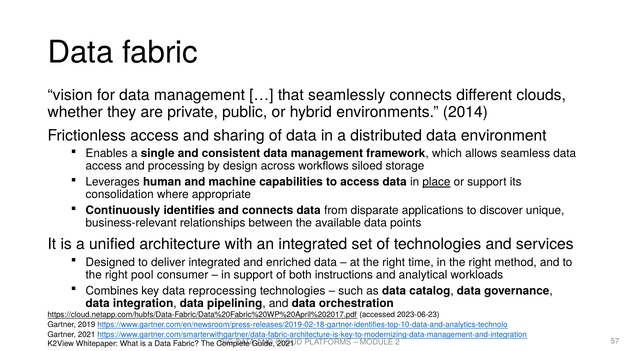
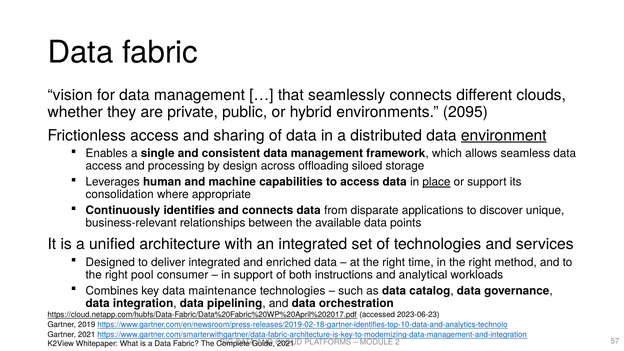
2014: 2014 -> 2095 (465, 112)
environment underline: none -> present (504, 135)
workflows: workflows -> offloading (323, 166)
reprocessing: reprocessing -> maintenance (222, 291)
